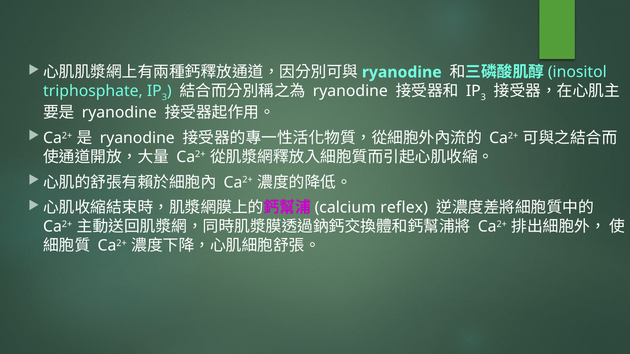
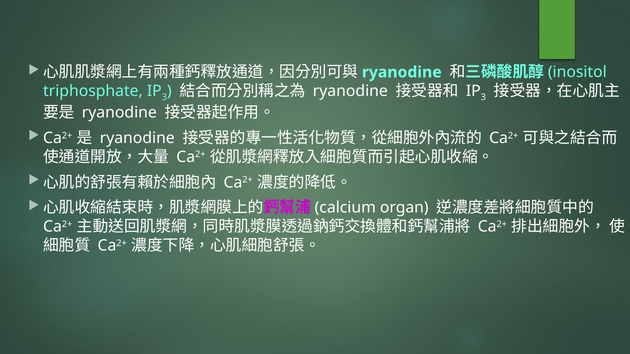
reflex: reflex -> organ (404, 208)
